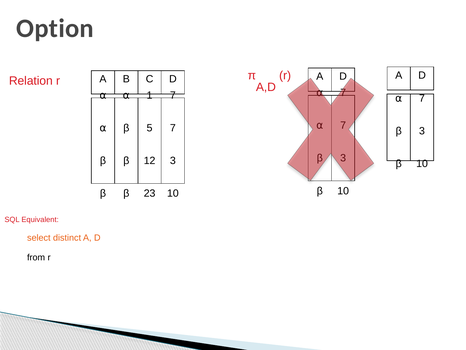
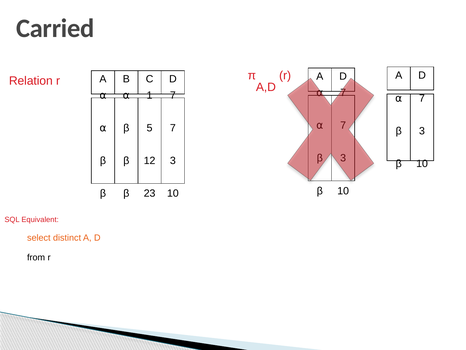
Option: Option -> Carried (55, 28)
